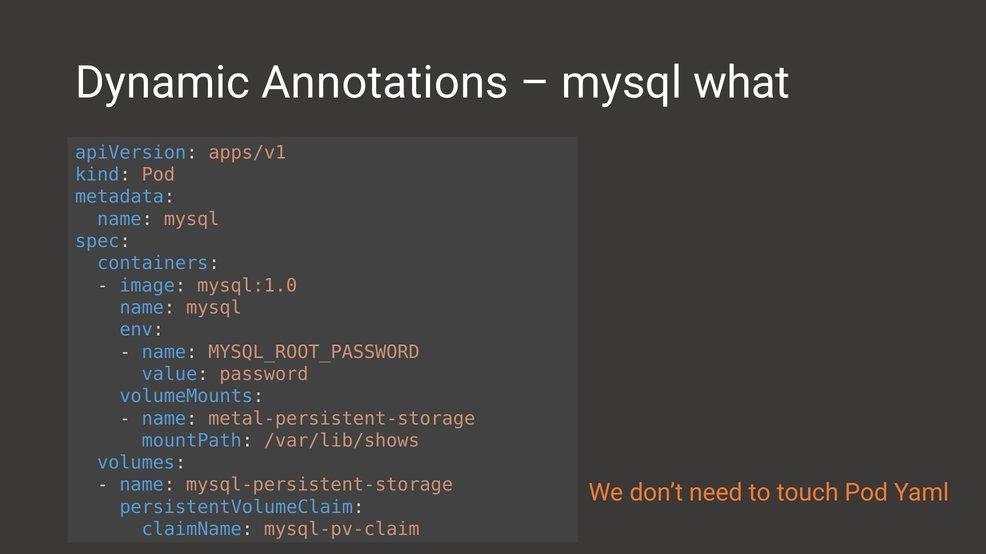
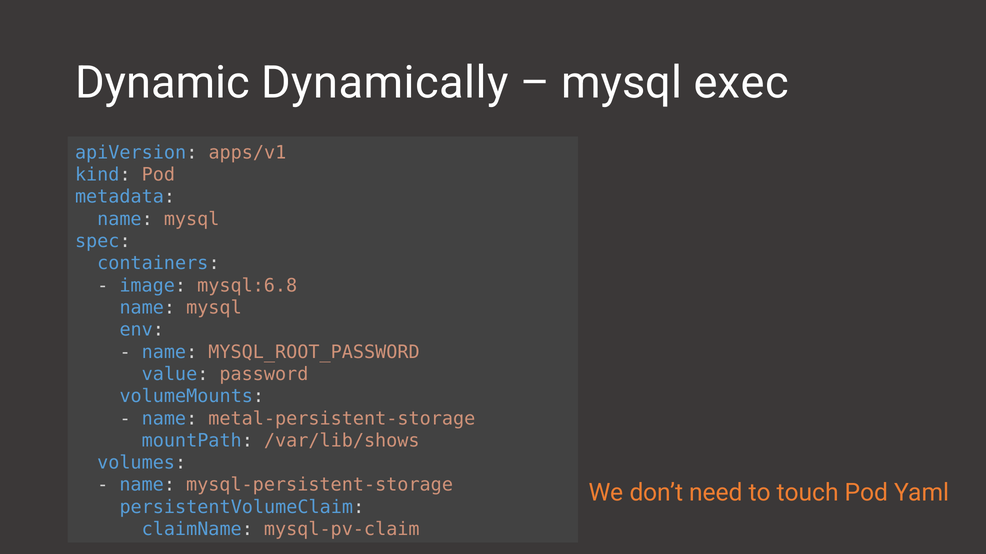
Annotations: Annotations -> Dynamically (385, 83)
what: what -> exec (741, 83)
mysql:1.0: mysql:1.0 -> mysql:6.8 (247, 286)
